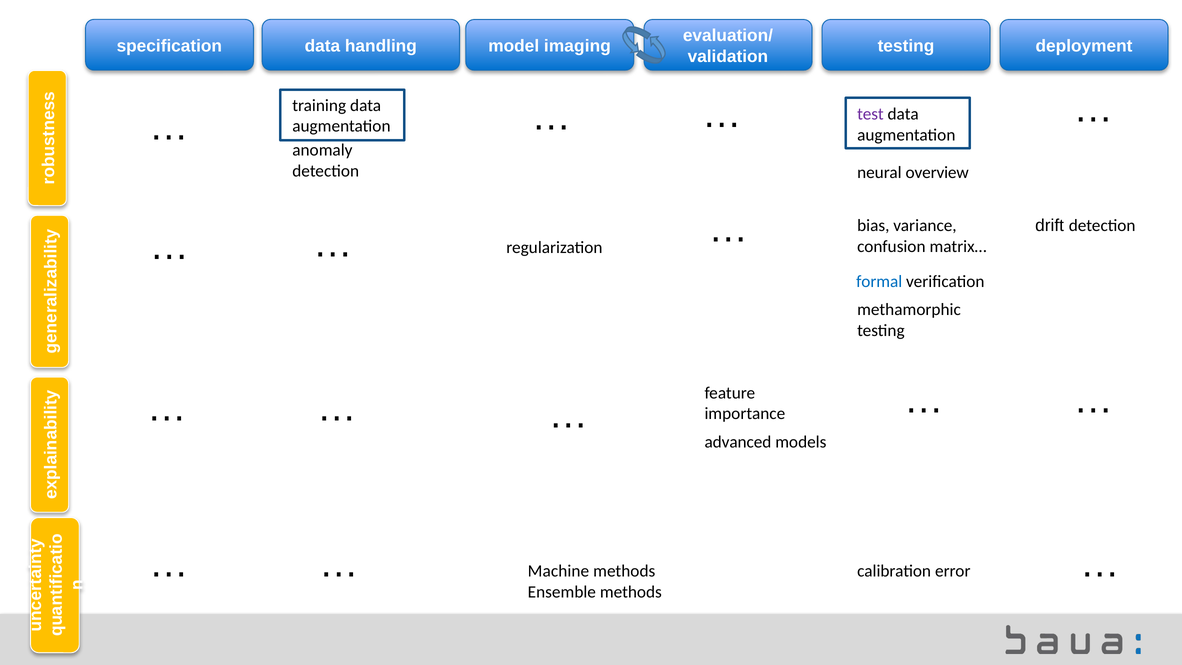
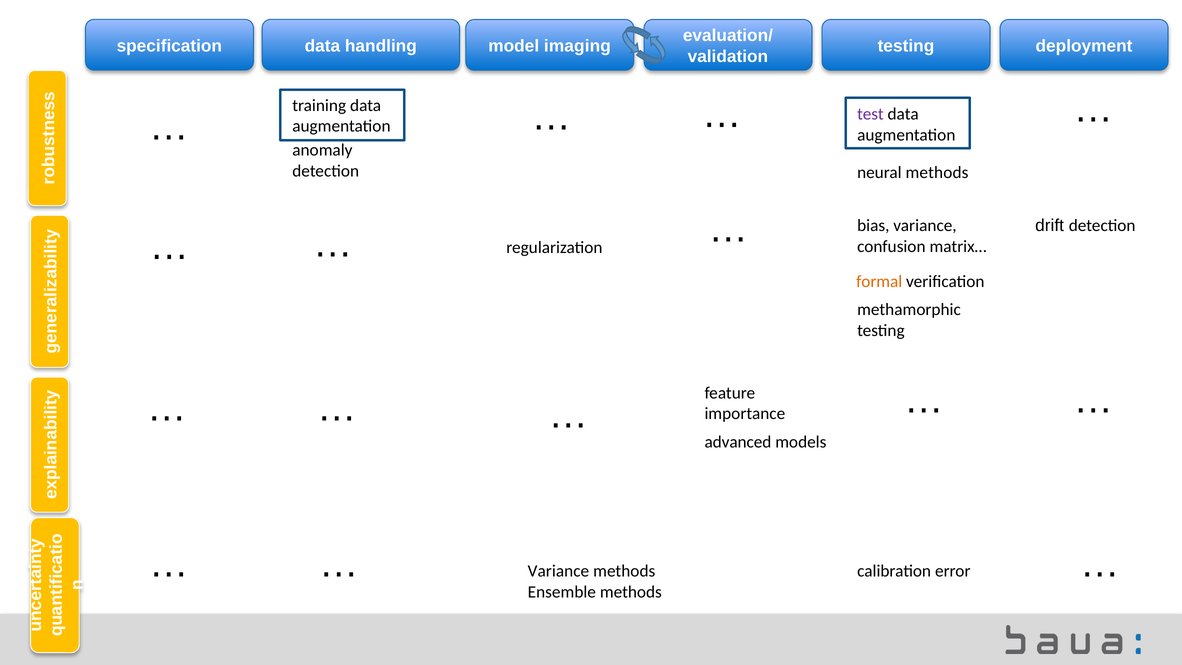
neural overview: overview -> methods (937, 173)
formal colour: blue -> orange (879, 281)
Machine: Machine -> Variance (558, 571)
